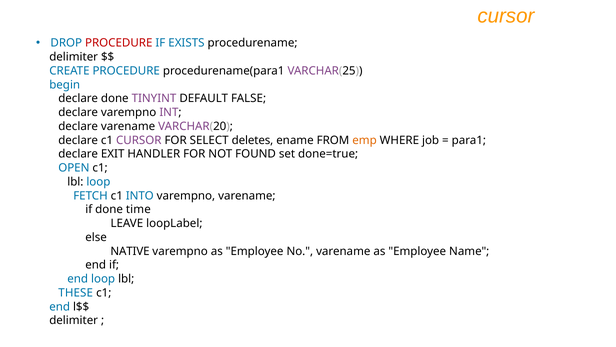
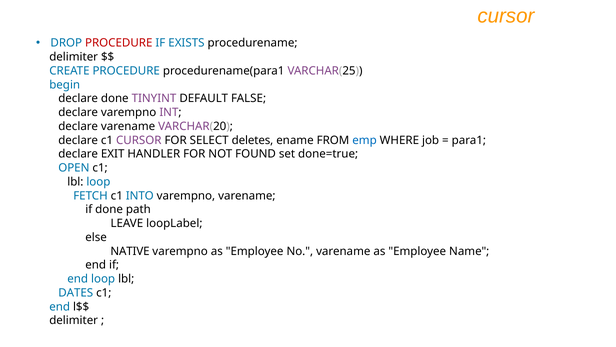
emp colour: orange -> blue (365, 140)
time: time -> path (138, 209)
THESE: THESE -> DATES (76, 292)
